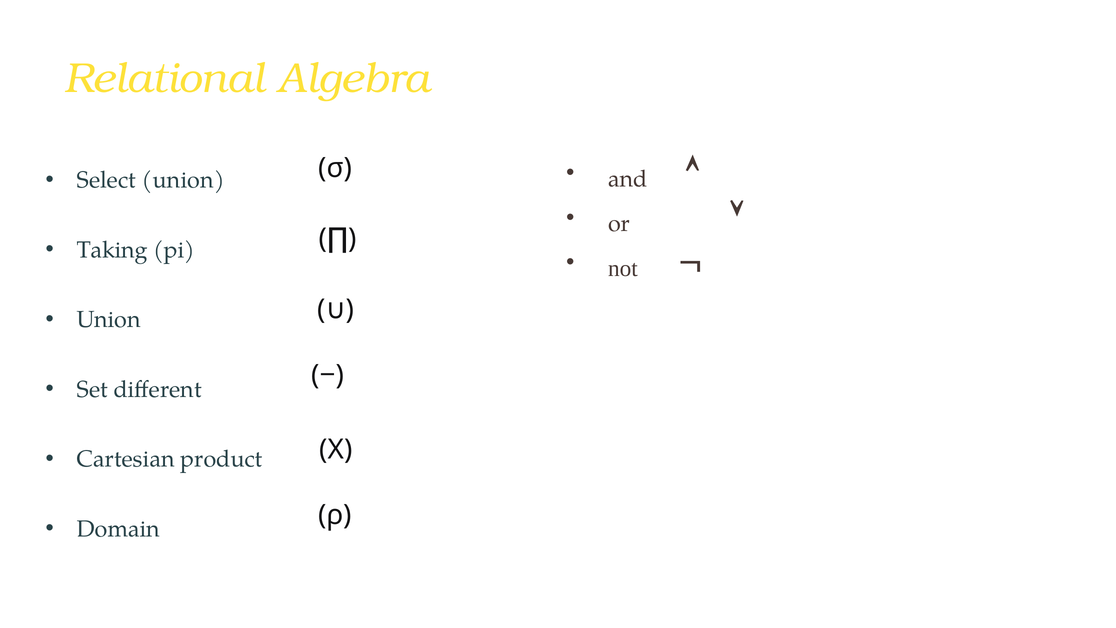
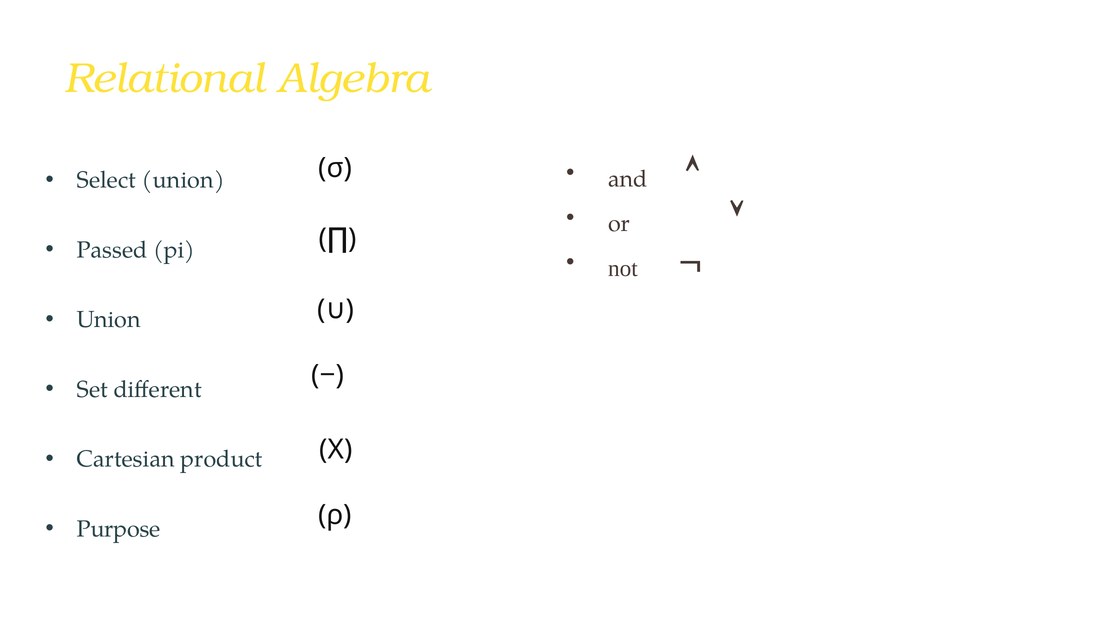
Taking: Taking -> Passed (112, 250)
Domain: Domain -> Purpose (119, 529)
